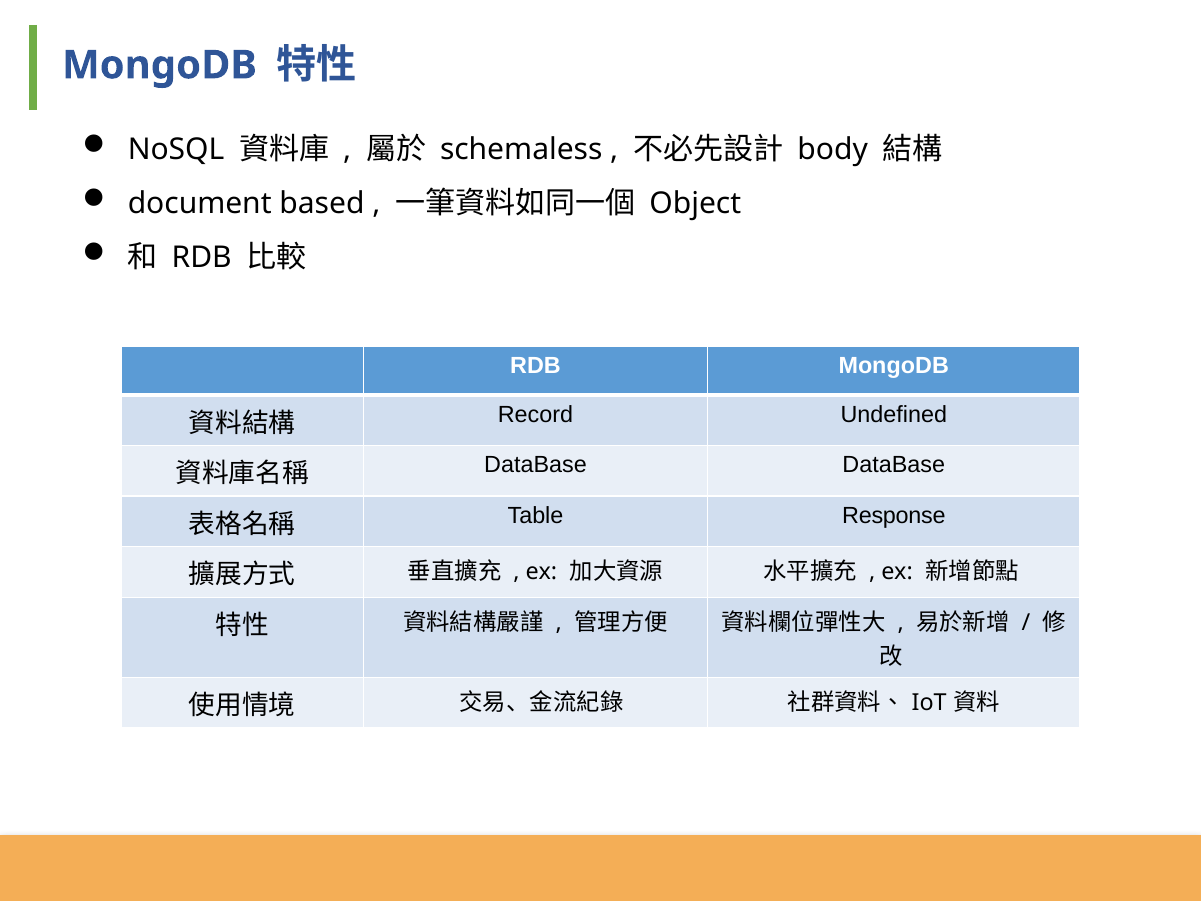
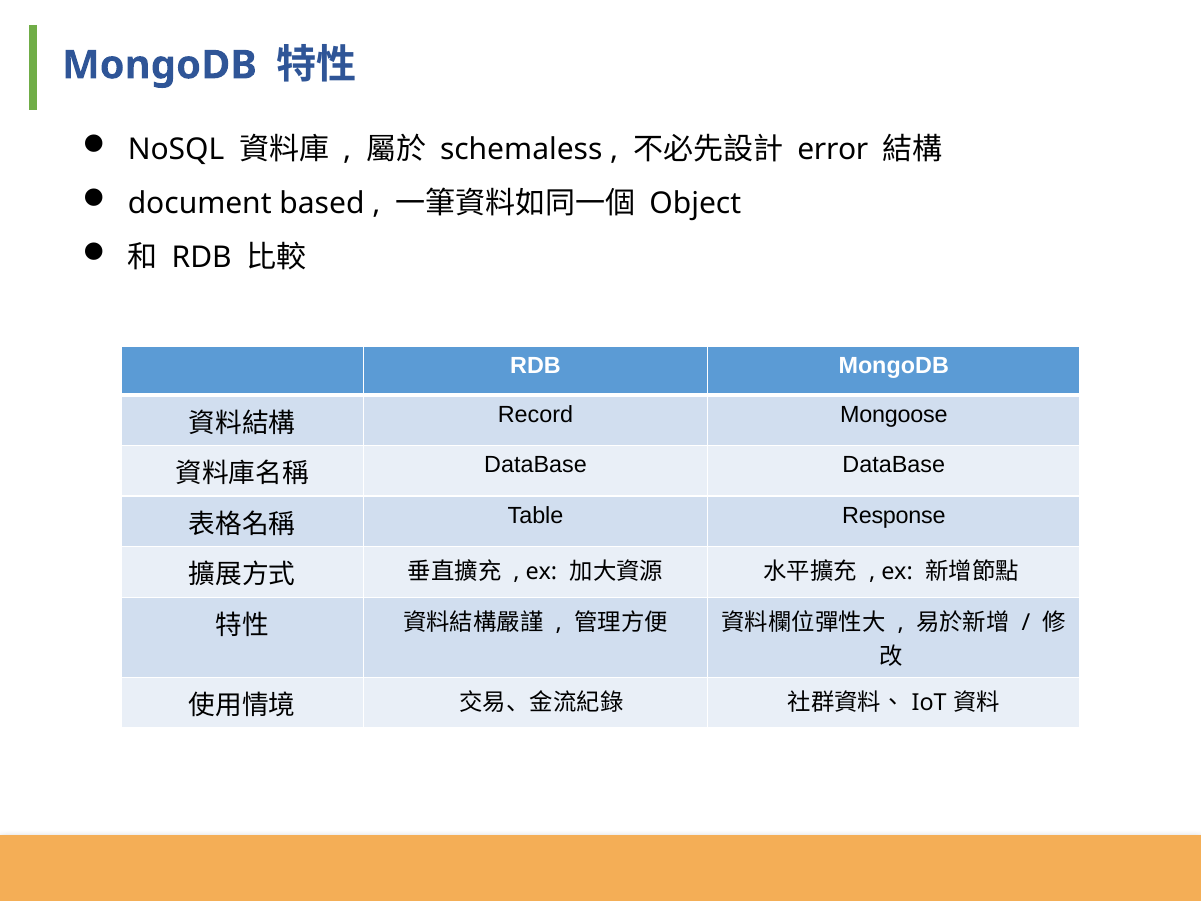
body: body -> error (833, 149)
Undefined: Undefined -> Mongoose (894, 415)
